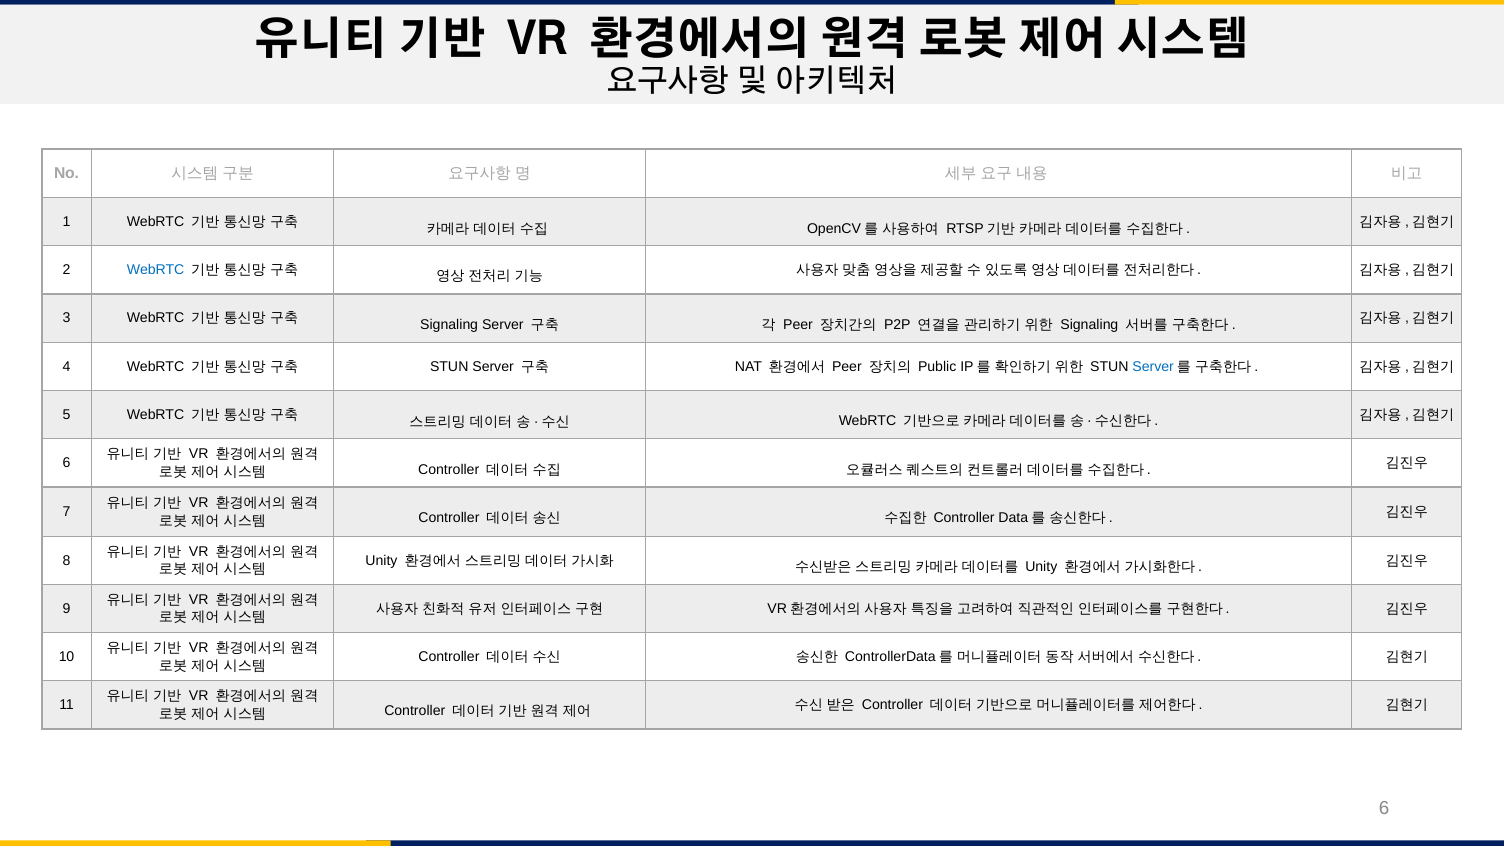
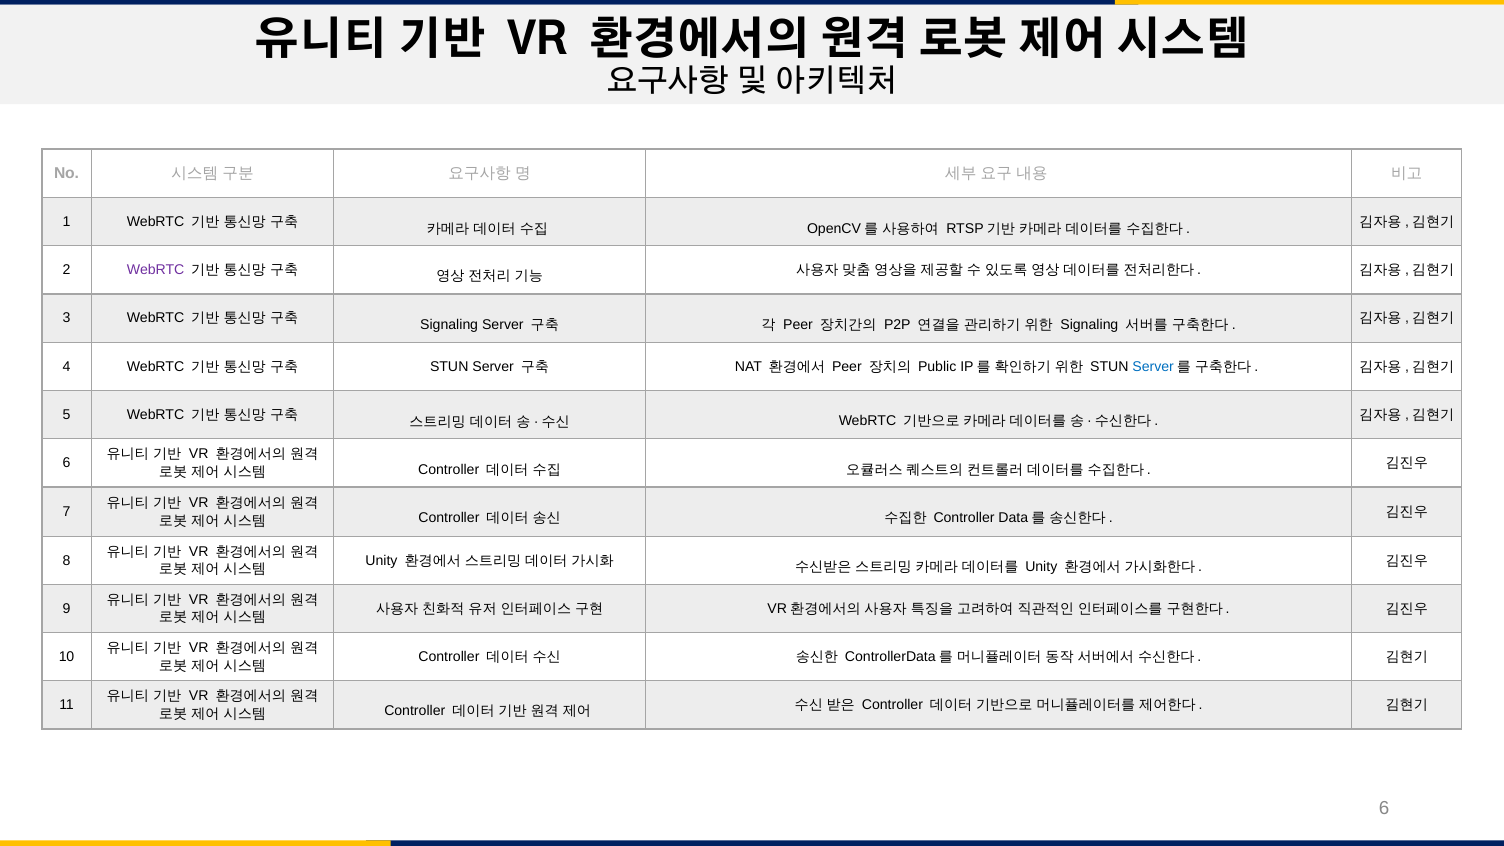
WebRTC colour: blue -> purple (156, 270)
